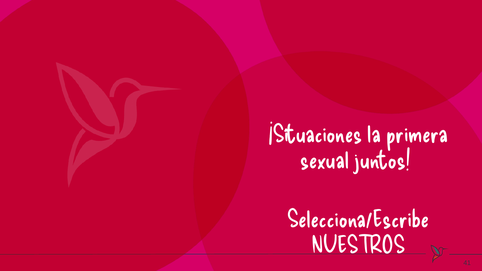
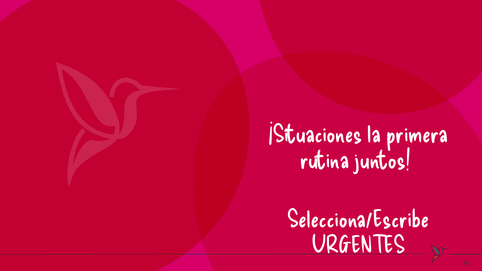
sexual: sexual -> rutina (325, 161)
NUESTROS: NUESTROS -> URGENTES (358, 246)
